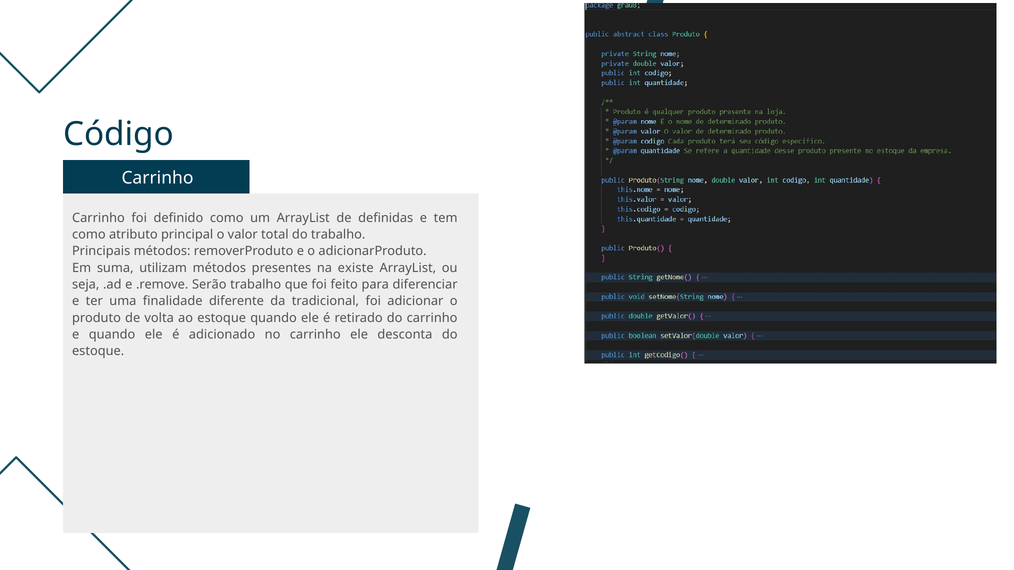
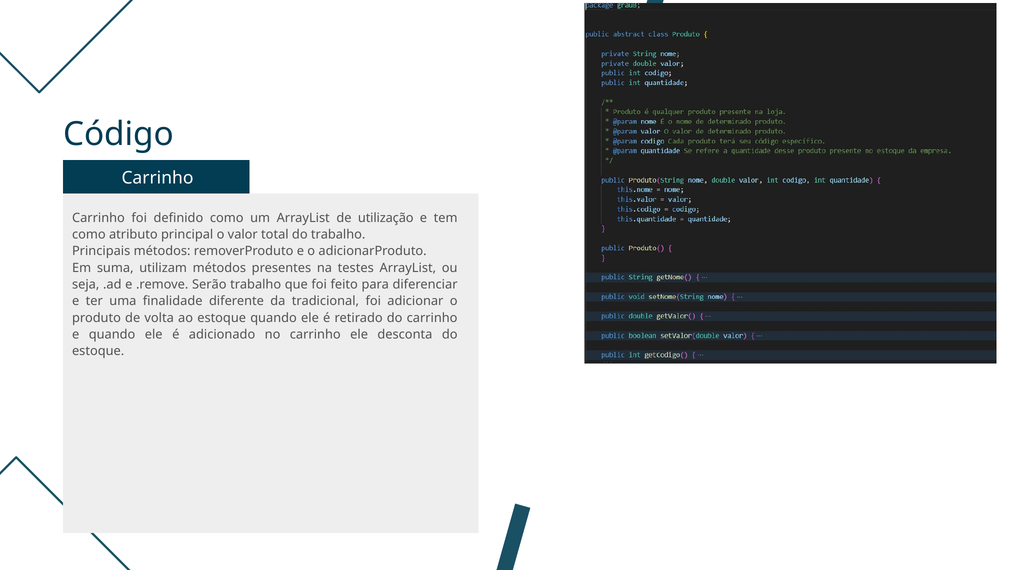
definidas: definidas -> utilização (386, 218)
existe: existe -> testes (356, 268)
